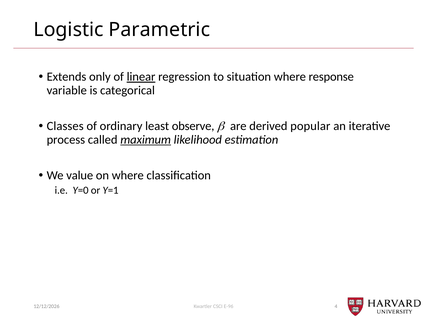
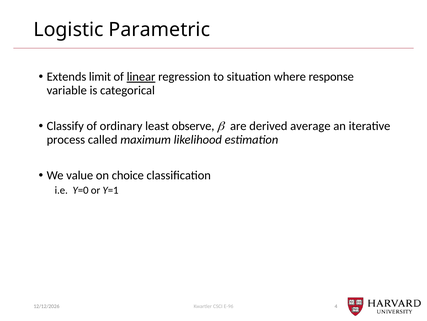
only: only -> limit (100, 77)
Classes: Classes -> Classify (65, 126)
popular: popular -> average (310, 126)
maximum underline: present -> none (146, 139)
on where: where -> choice (128, 175)
